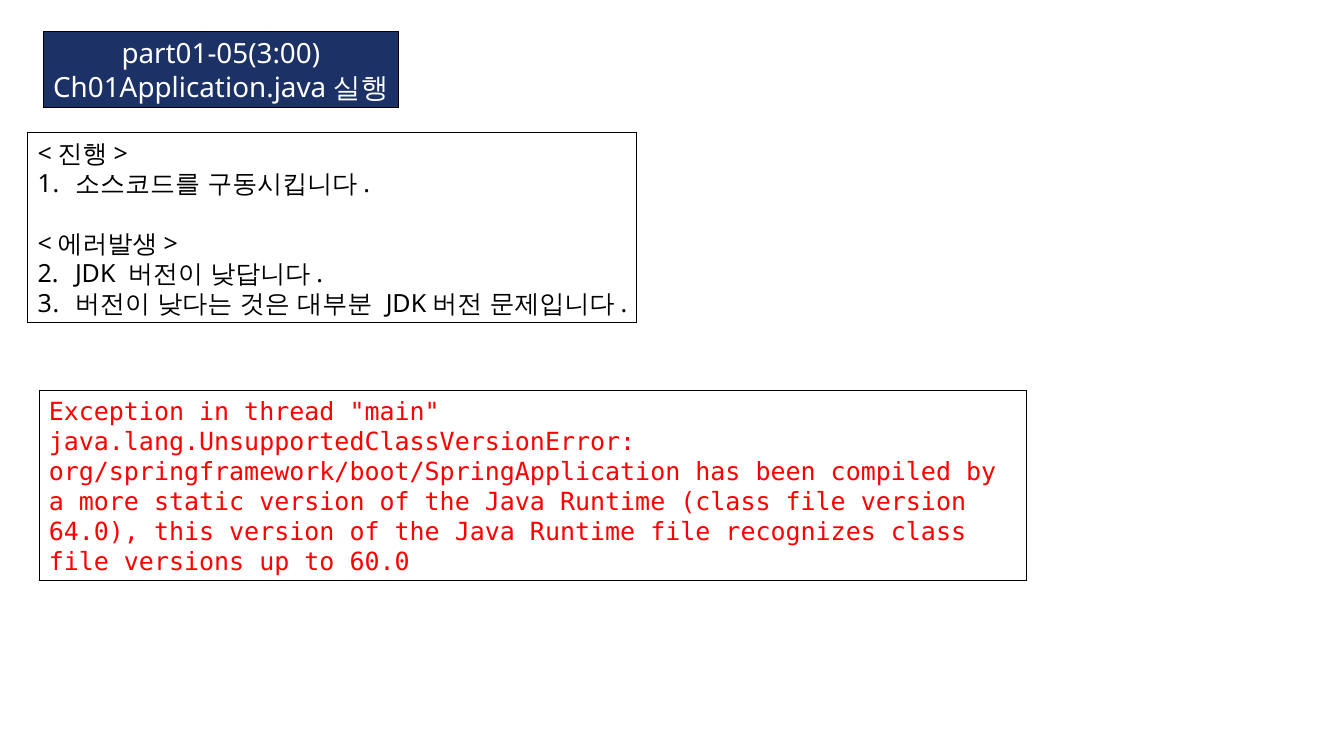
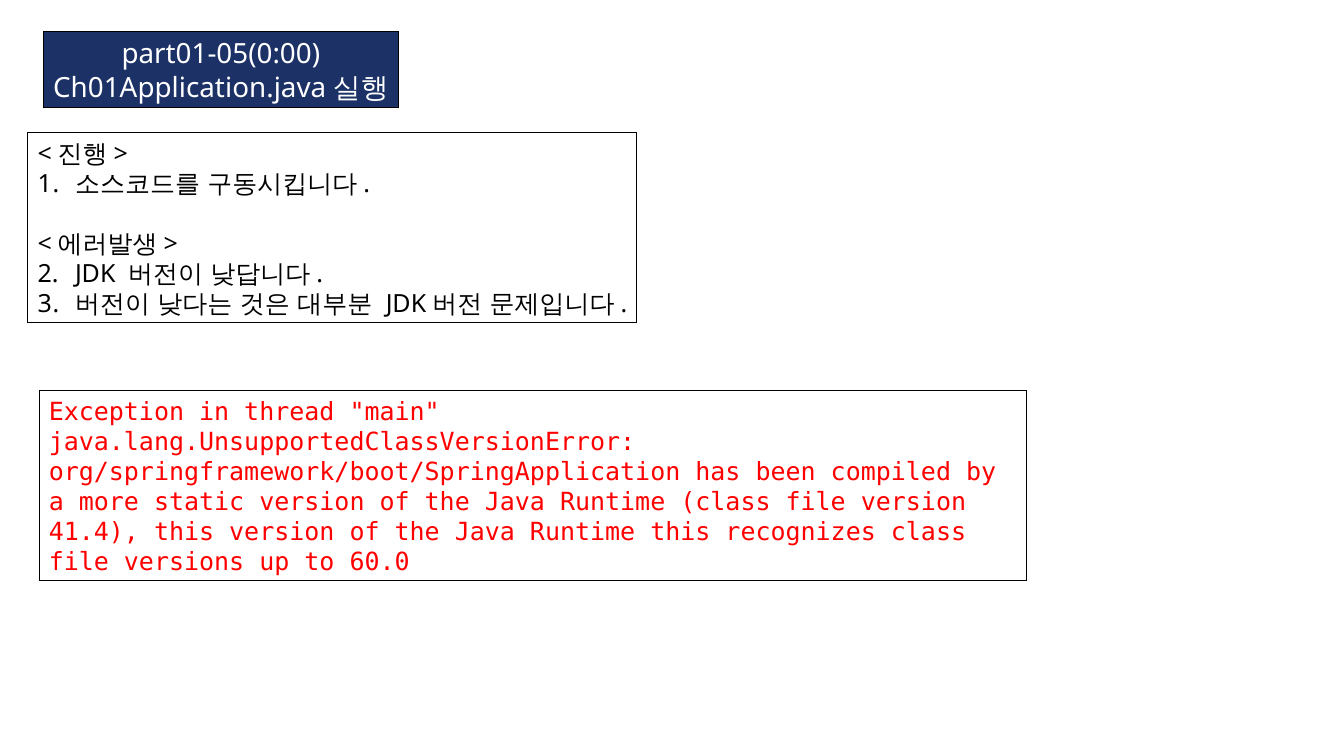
part01-05(3:00: part01-05(3:00 -> part01-05(0:00 (221, 55)
64.0: 64.0 -> 41.4 (94, 532)
Runtime file: file -> this (680, 532)
